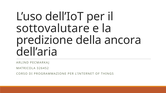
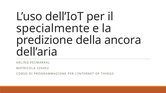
sottovalutare: sottovalutare -> specialmente (53, 28)
